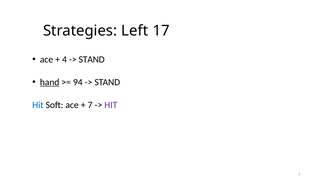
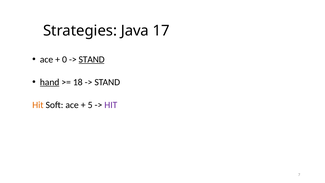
Left: Left -> Java (135, 31)
4: 4 -> 0 (64, 59)
STAND underline: none -> present (92, 59)
94: 94 -> 18 (78, 82)
Hit colour: blue -> orange (38, 105)
7: 7 -> 5 (90, 105)
